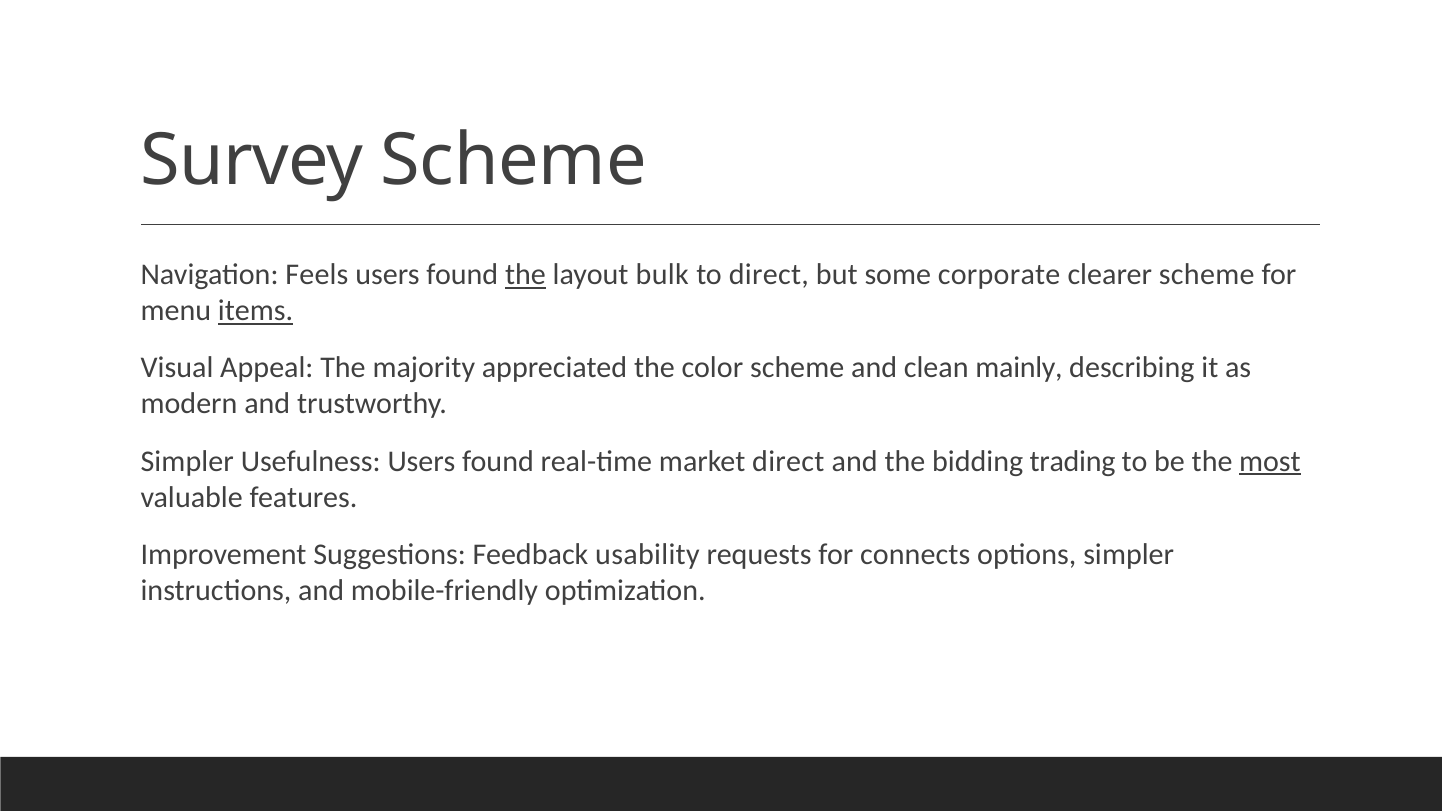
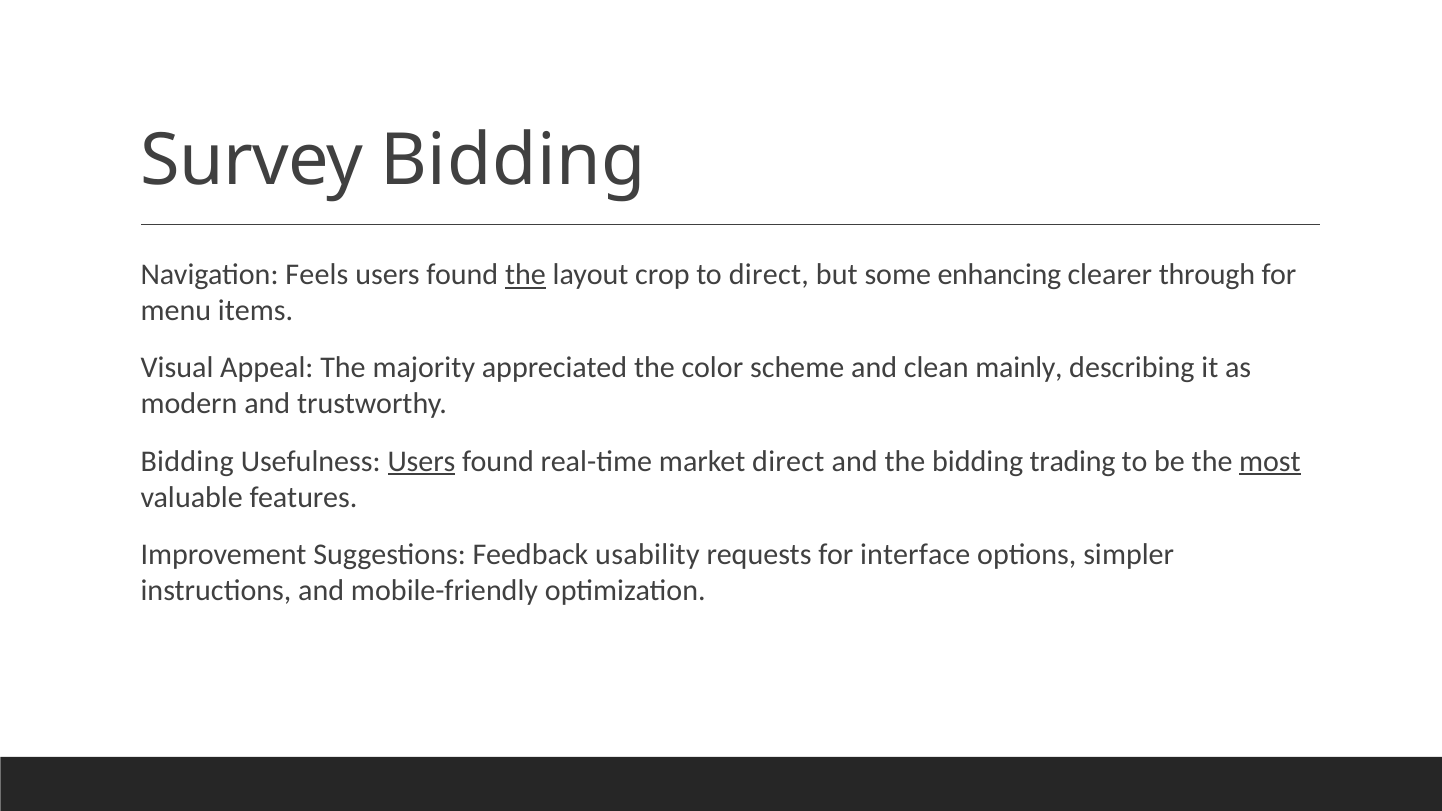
Survey Scheme: Scheme -> Bidding (513, 161)
bulk: bulk -> crop (662, 275)
corporate: corporate -> enhancing (999, 275)
clearer scheme: scheme -> through (1207, 275)
items underline: present -> none (256, 311)
Simpler: Simpler -> Bidding (187, 461)
Users underline: none -> present (421, 461)
connects: connects -> interface (915, 554)
